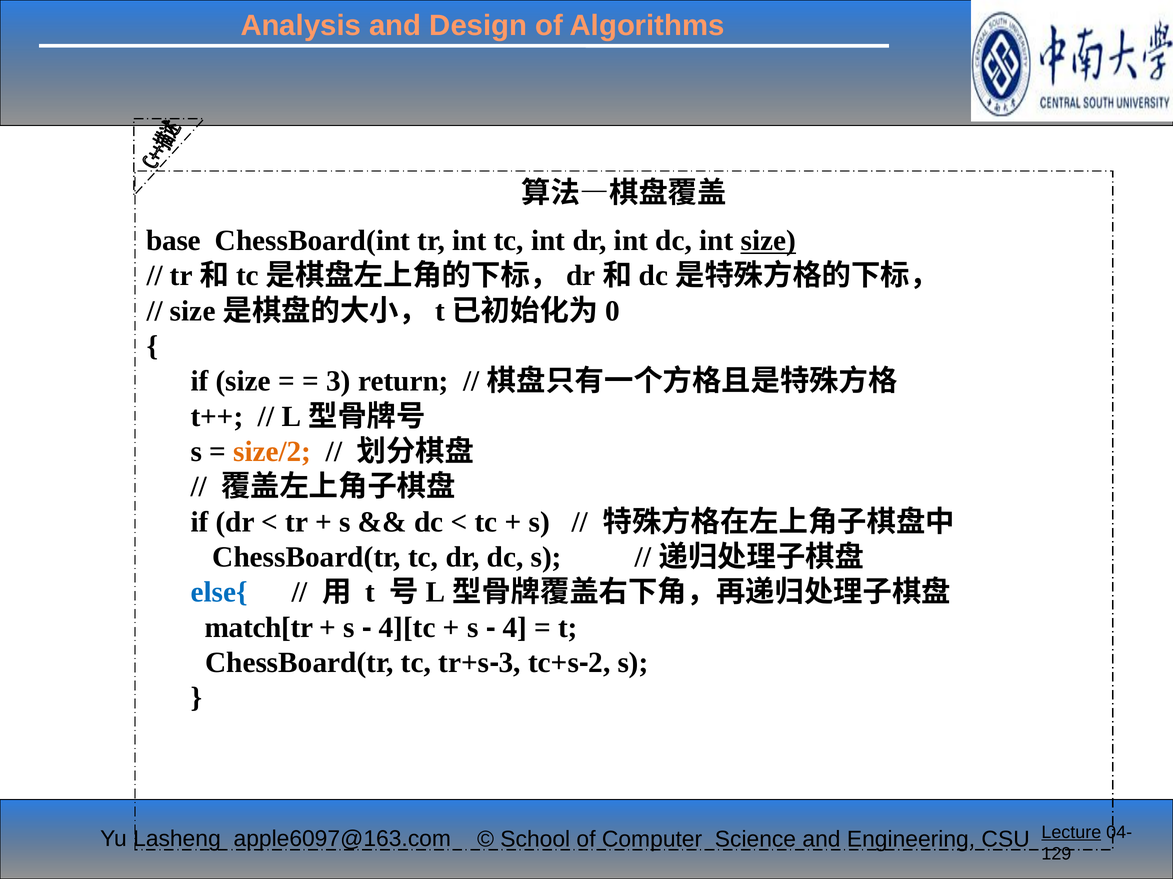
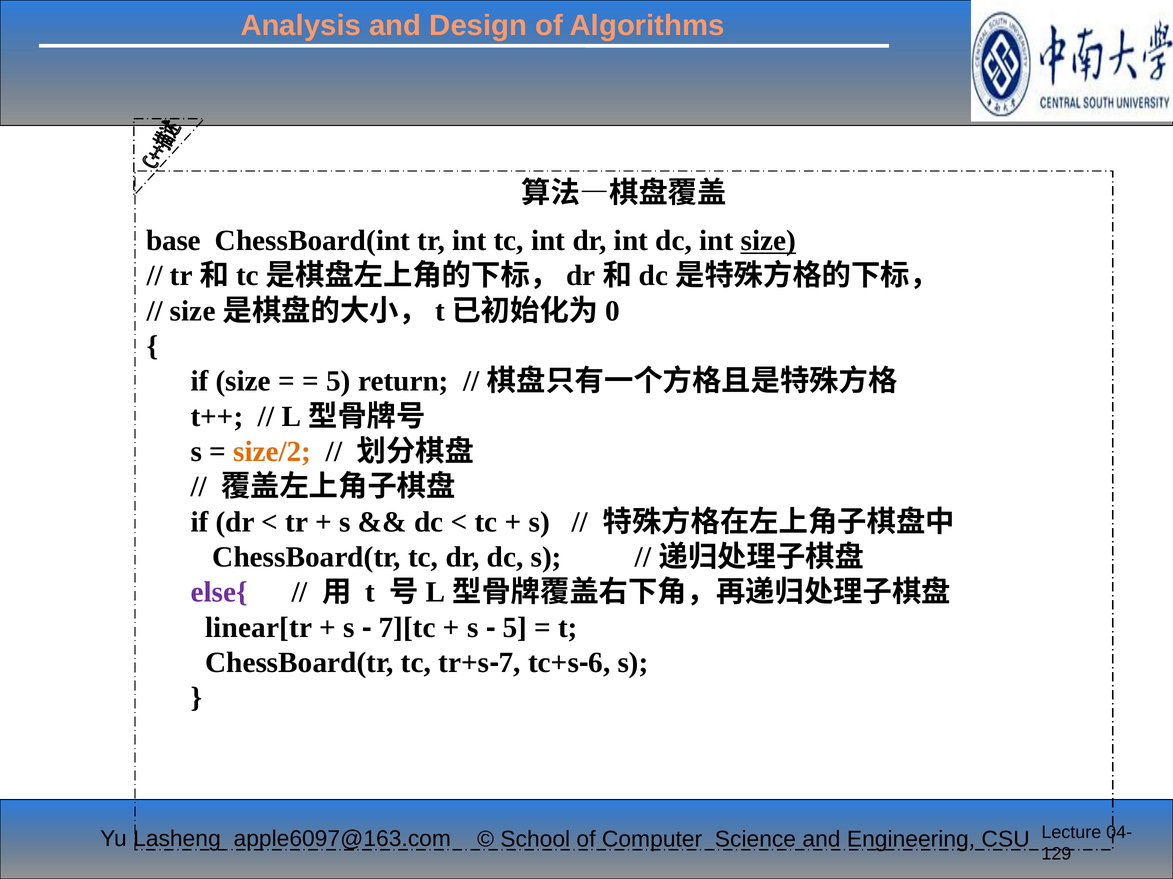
3: 3 -> 5 (338, 382)
else{ colour: blue -> purple (219, 593)
match[tr: match[tr -> linear[tr (259, 628)
4][tc: 4][tc -> 7][tc (407, 628)
4: 4 -> 5 (515, 628)
3: 3 -> 7 (510, 663)
2: 2 -> 6 (599, 663)
Lecture underline: present -> none (1071, 833)
